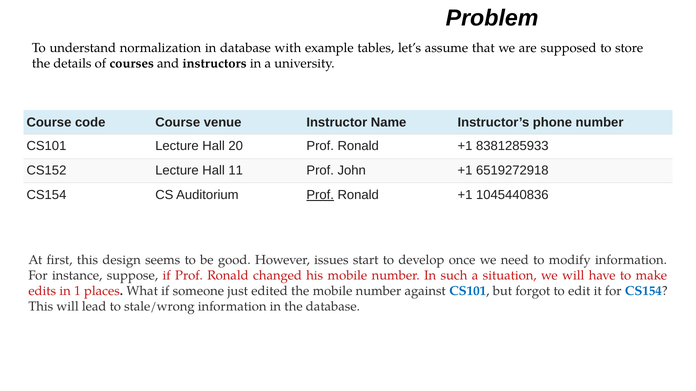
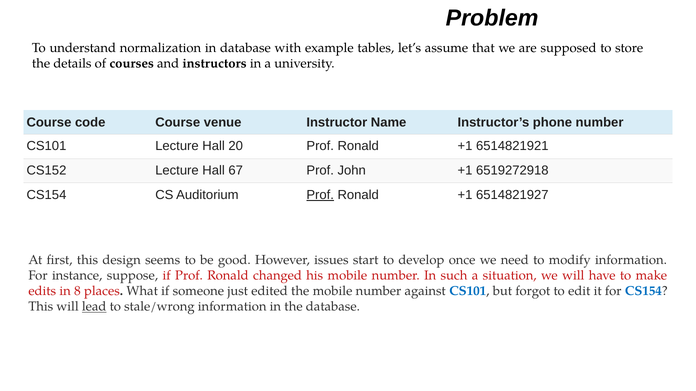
8381285933: 8381285933 -> 6514821921 (512, 146)
11: 11 -> 67 (236, 171)
1045440836: 1045440836 -> 6514821927 (512, 195)
1: 1 -> 8 (77, 291)
lead underline: none -> present (94, 307)
